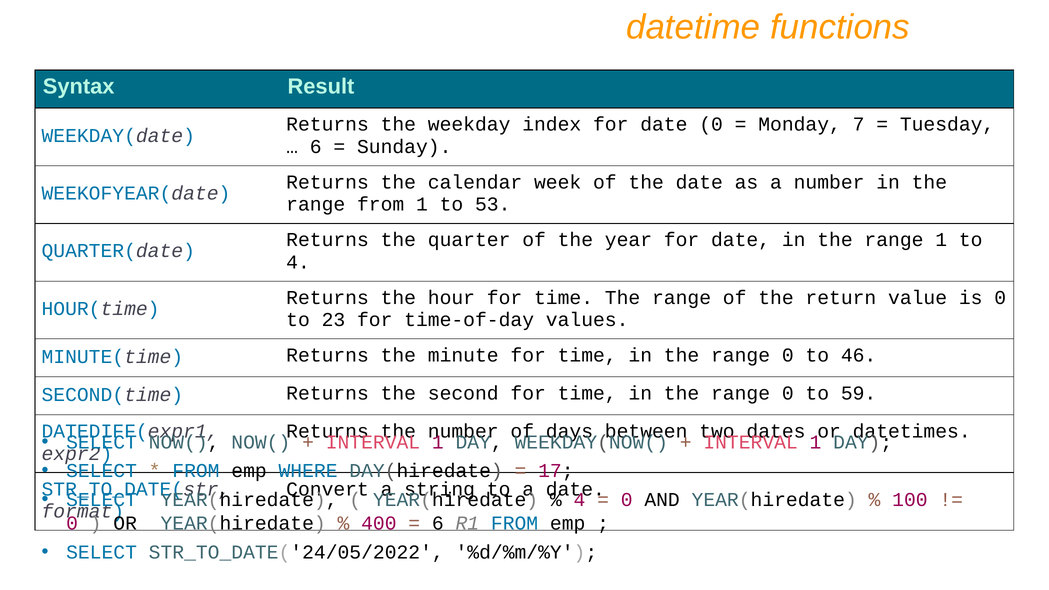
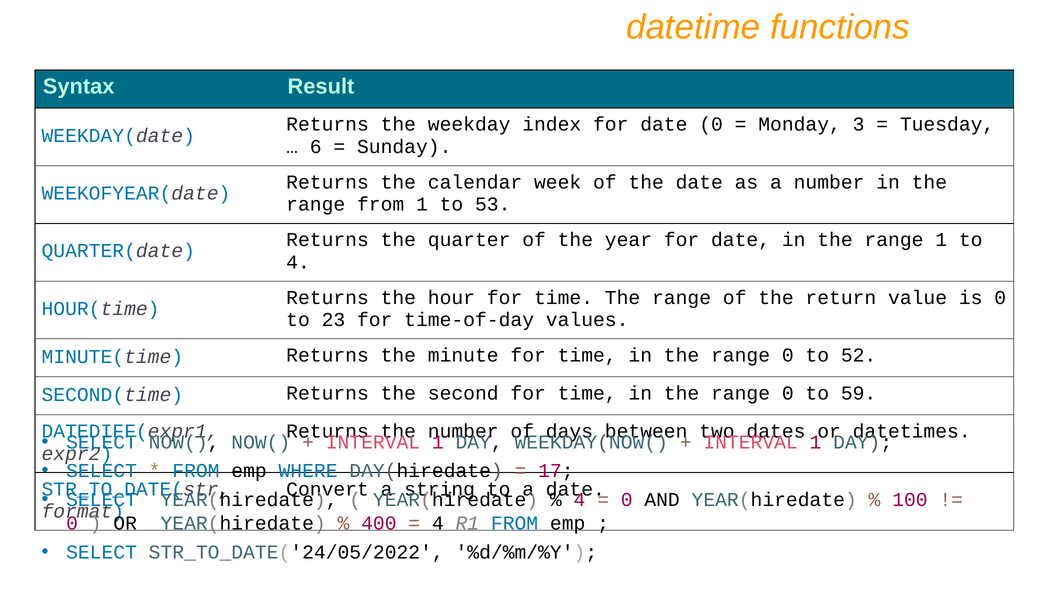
7: 7 -> 3 (859, 124)
46: 46 -> 52 (859, 355)
6: 6 -> 4 (438, 523)
